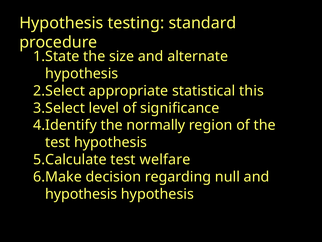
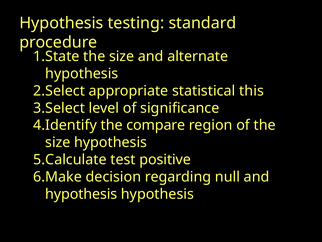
normally: normally -> compare (156, 125)
test: test -> size (58, 142)
welfare: welfare -> positive (165, 159)
